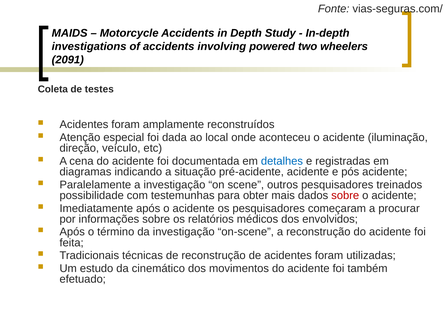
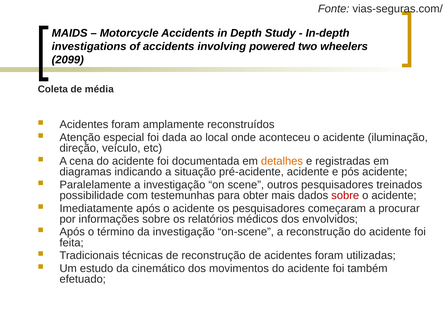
2091: 2091 -> 2099 (68, 60)
testes: testes -> média (99, 89)
detalhes colour: blue -> orange (282, 161)
